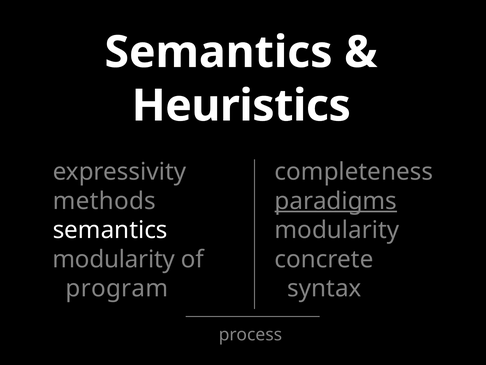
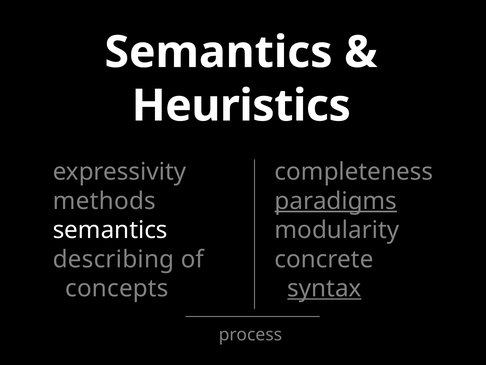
modularity: modularity -> describing (113, 259)
program: program -> concepts (117, 288)
syntax underline: none -> present (324, 288)
